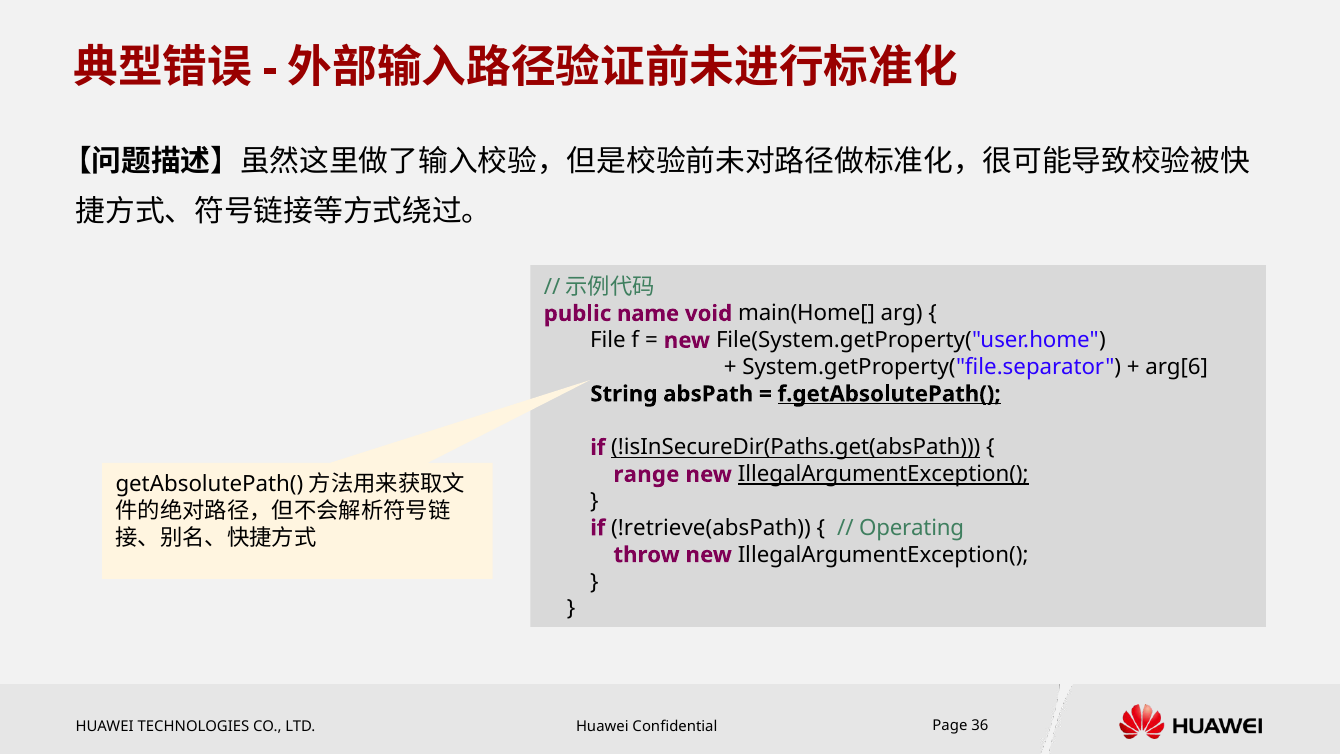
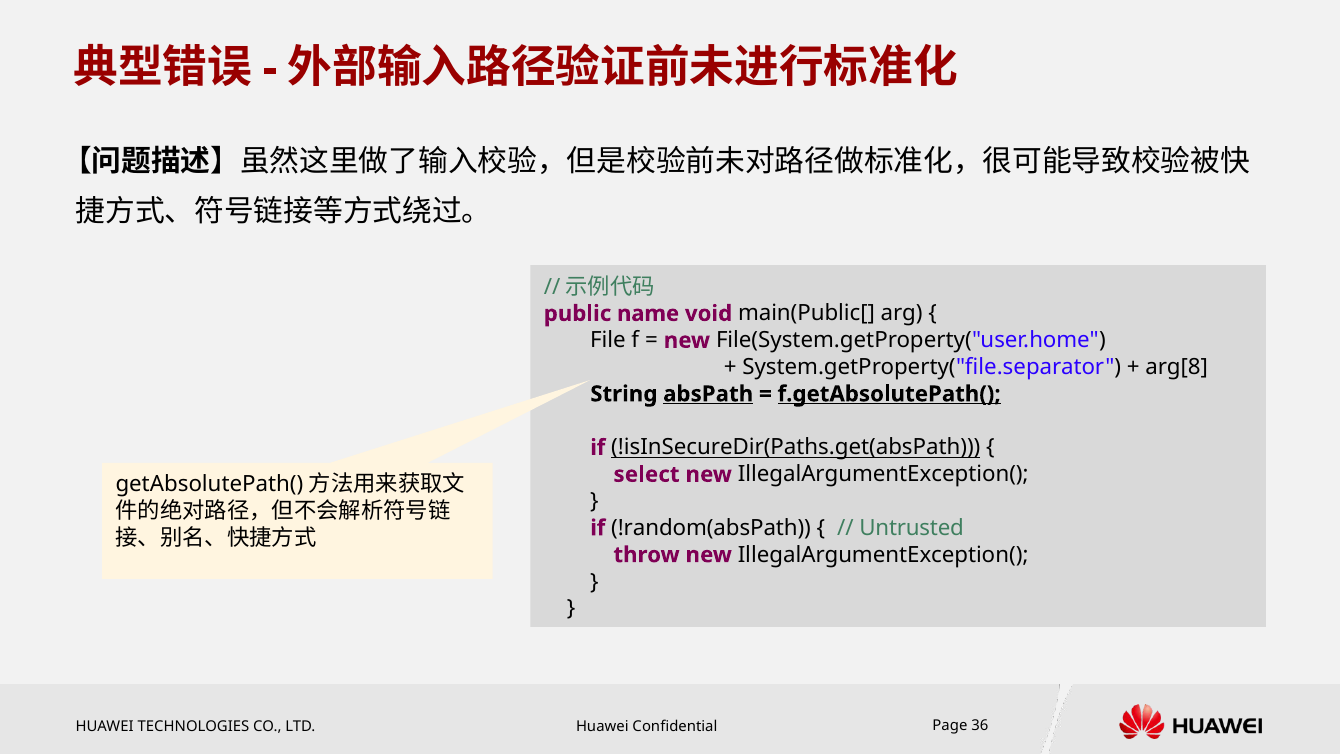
main(Home[: main(Home[ -> main(Public[ (806, 313)
arg[6: arg[6 -> arg[8 (1177, 367)
absPath underline: none -> present (708, 394)
range: range -> select (647, 474)
IllegalArgumentException( underline: present -> none (883, 474)
!retrieve(absPath: !retrieve(absPath -> !random(absPath (711, 528)
Operating: Operating -> Untrusted (912, 528)
